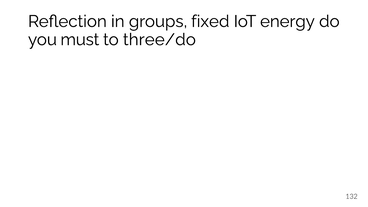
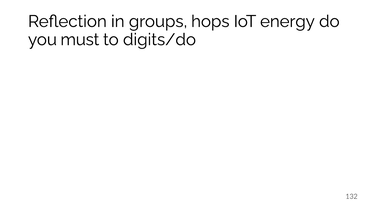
fixed: fixed -> hops (210, 21)
three/do: three/do -> digits/do (159, 40)
